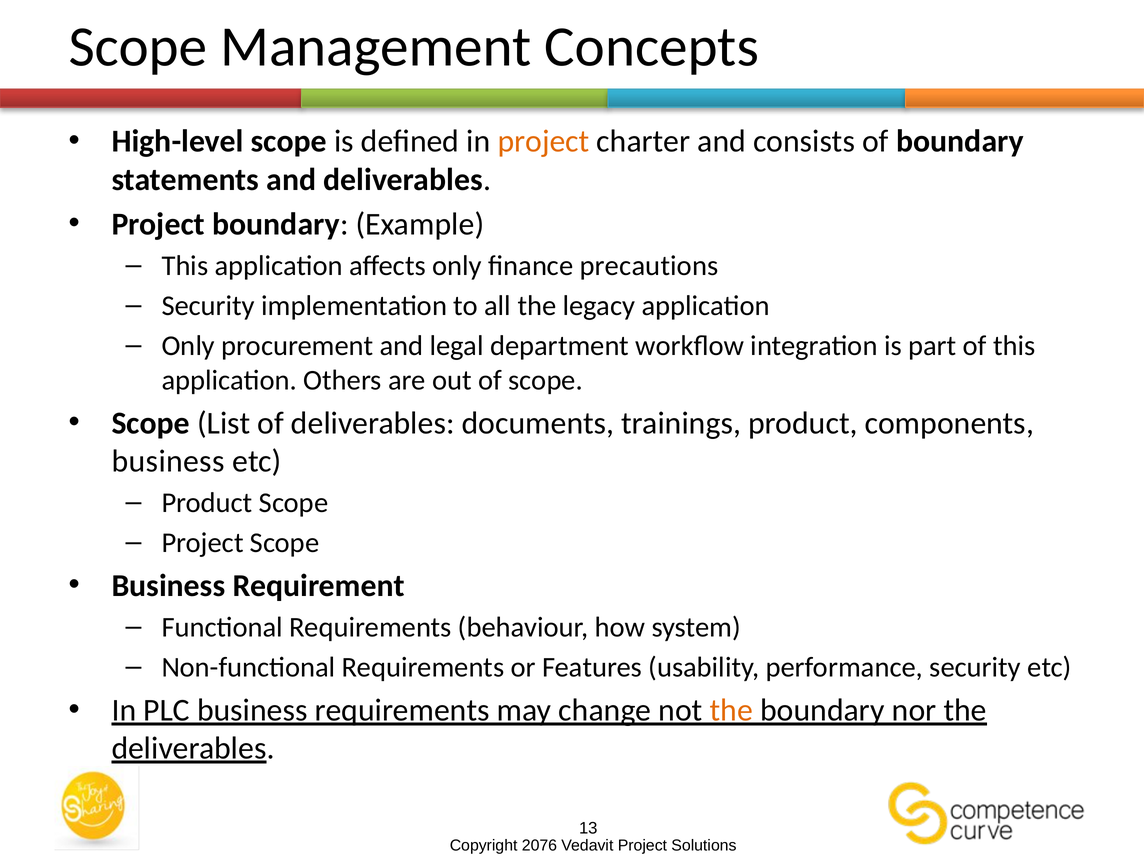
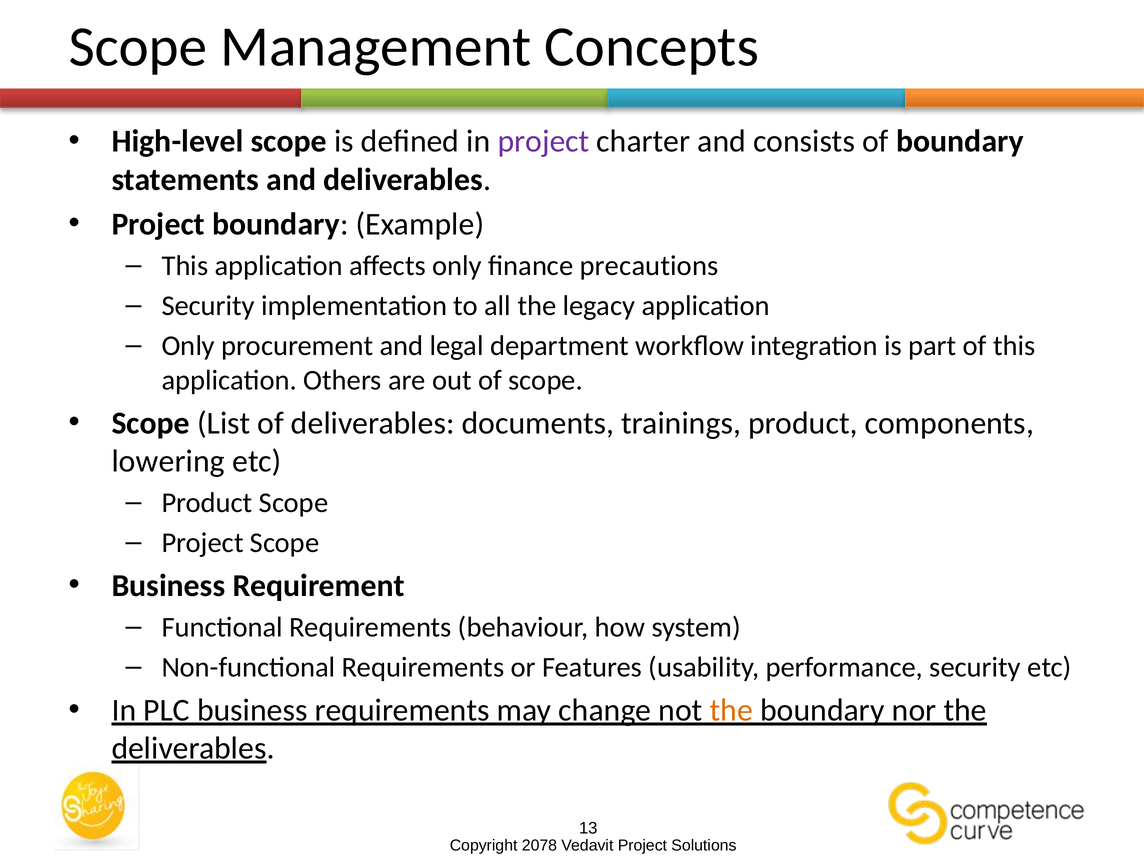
project colour: orange -> purple (544, 141)
business: business -> lowering (168, 461)
2076: 2076 -> 2078 (539, 846)
